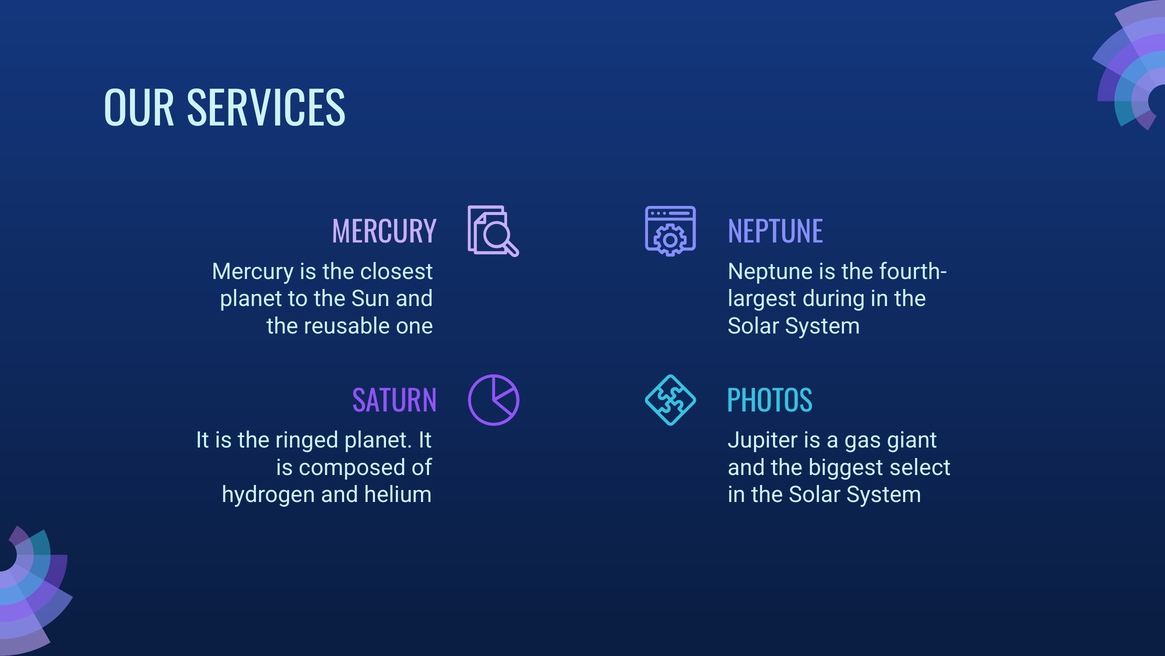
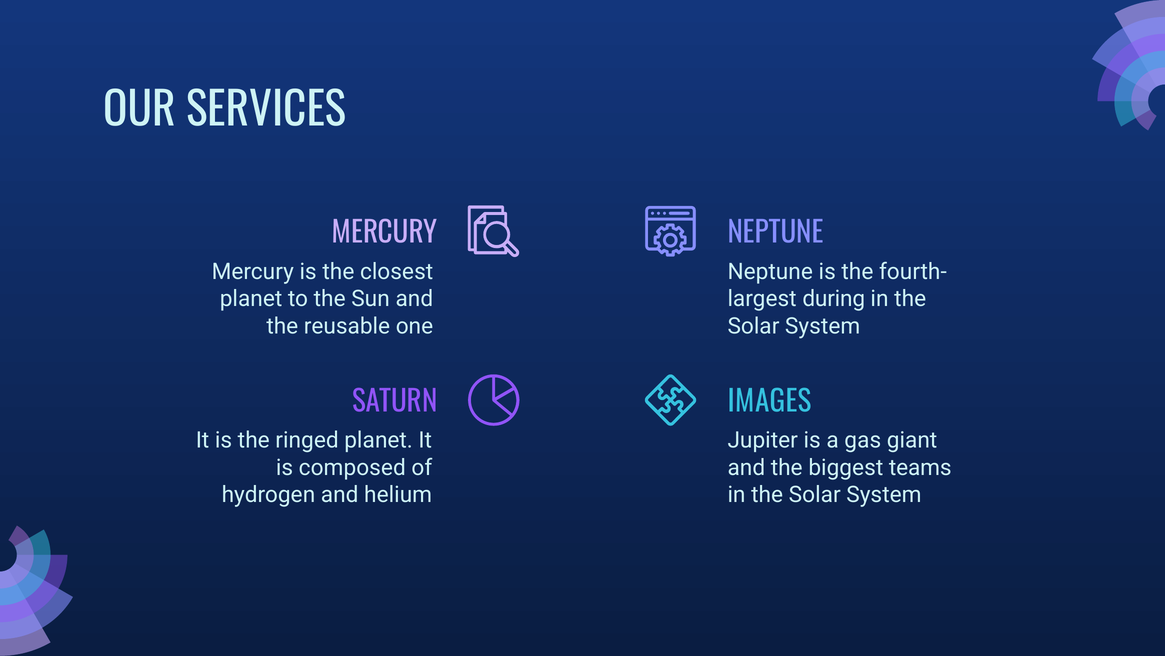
PHOTOS: PHOTOS -> IMAGES (770, 402)
select: select -> teams (920, 467)
